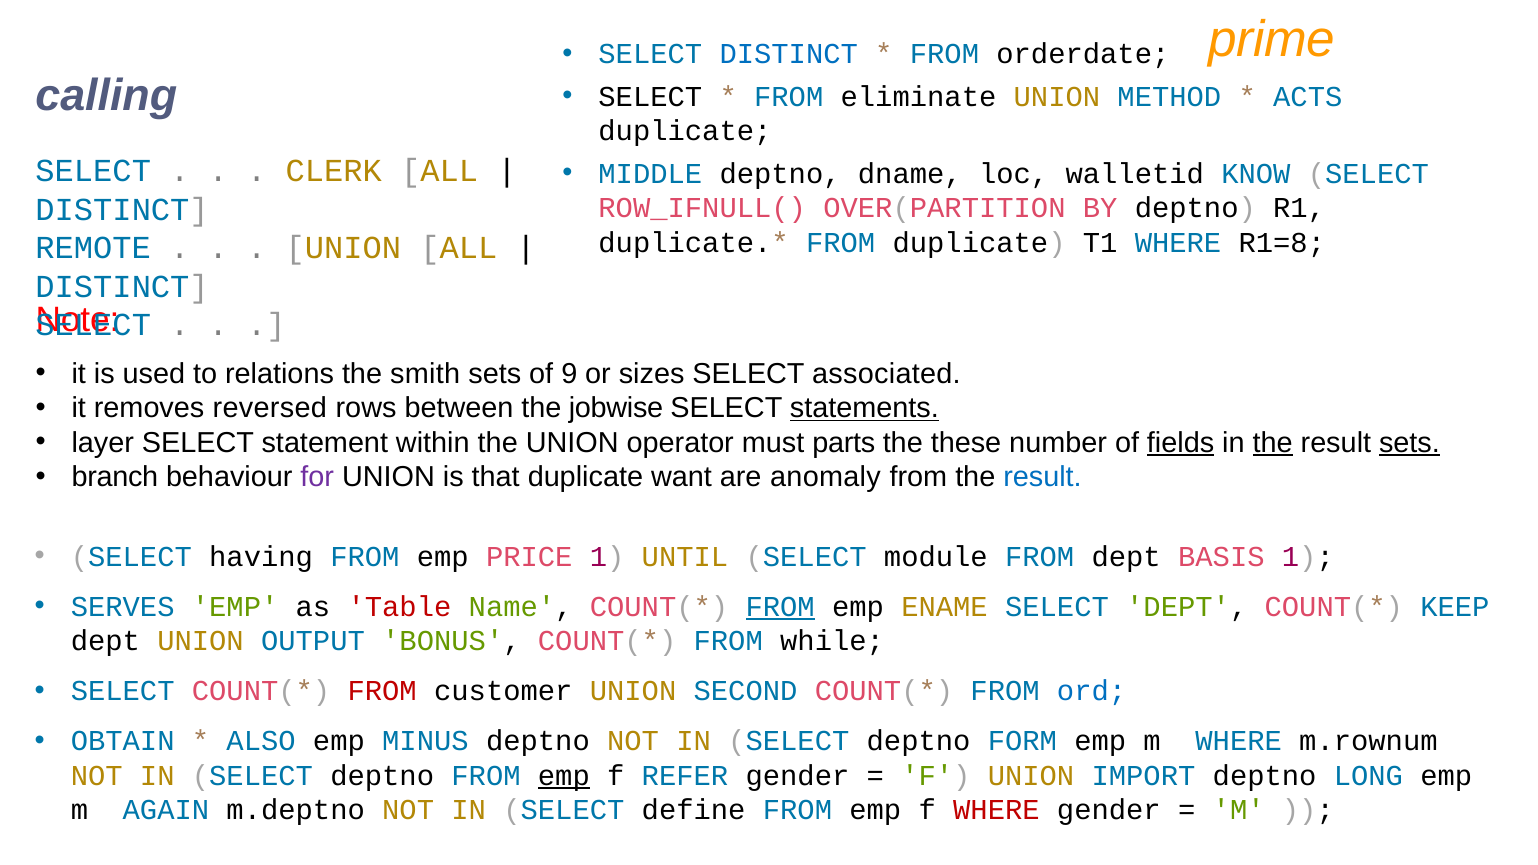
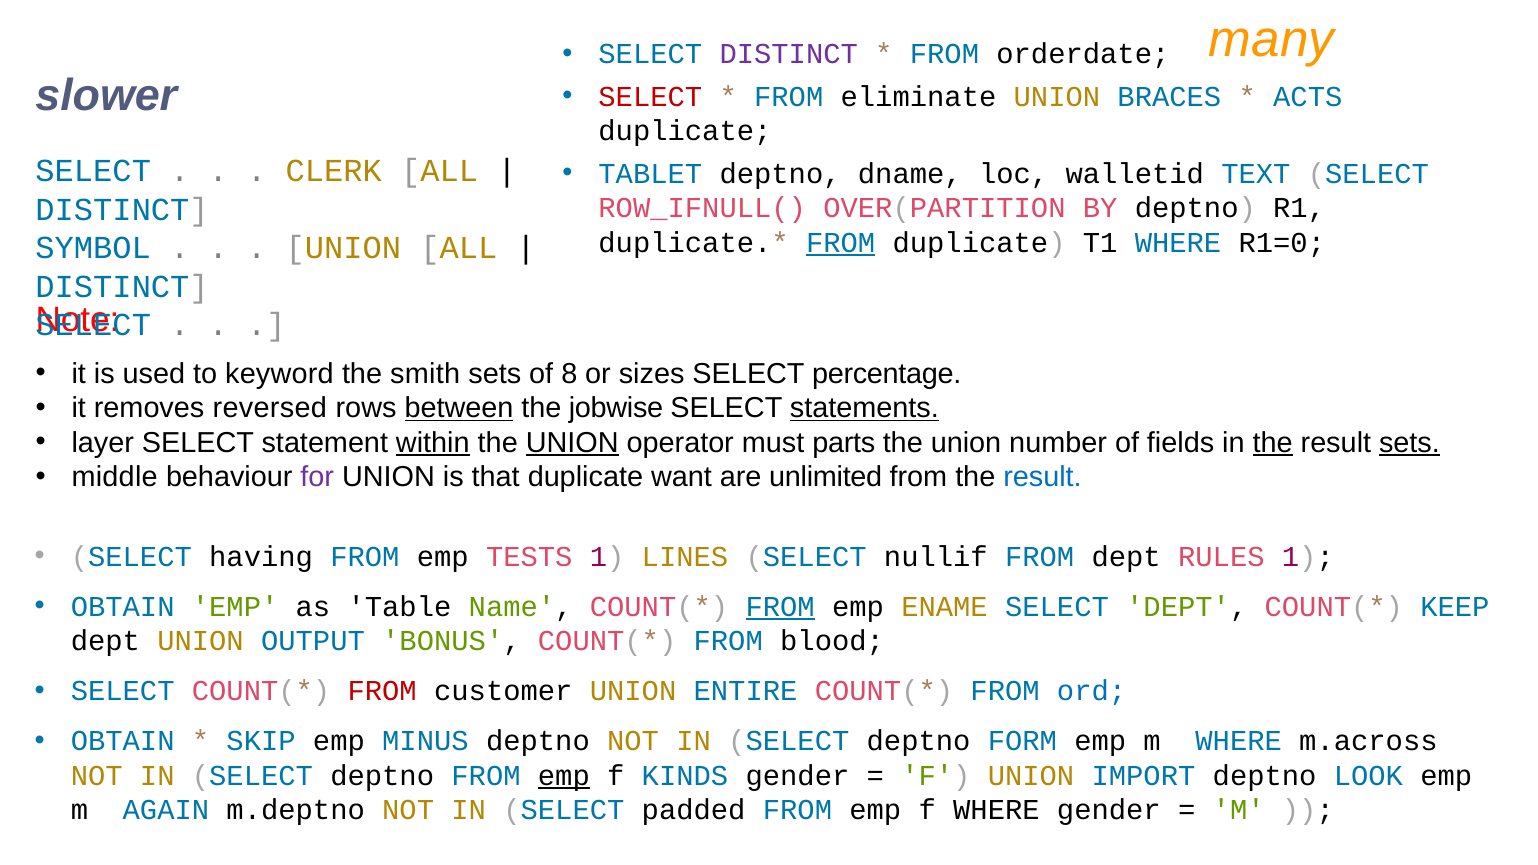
prime: prime -> many (1272, 40)
DISTINCT colour: blue -> purple (789, 54)
calling: calling -> slower (106, 96)
SELECT colour: black -> red (650, 97)
METHOD: METHOD -> BRACES (1169, 97)
MIDDLE: MIDDLE -> TABLET (650, 174)
KNOW: KNOW -> TEXT (1256, 174)
FROM underline: none -> present (841, 243)
R1=8: R1=8 -> R1=0 (1282, 243)
REMOTE: REMOTE -> SYMBOL (93, 248)
relations: relations -> keyword (279, 374)
9: 9 -> 8 (569, 374)
associated: associated -> percentage (887, 374)
between underline: none -> present (459, 408)
within underline: none -> present (433, 443)
UNION underline: none -> present (572, 443)
these: these -> union (966, 443)
fields underline: present -> none (1181, 443)
branch: branch -> middle (115, 477)
anomaly: anomaly -> unlimited (826, 477)
PRICE: PRICE -> TESTS (529, 557)
UNTIL: UNTIL -> LINES (685, 557)
module: module -> nullif (936, 557)
BASIS: BASIS -> RULES (1221, 557)
SERVES: SERVES -> OBTAIN (123, 607)
Table colour: red -> black (399, 607)
while: while -> blood (832, 641)
SECOND: SECOND -> ENTIRE (746, 691)
ALSO: ALSO -> SKIP (261, 741)
m.rownum: m.rownum -> m.across (1368, 741)
REFER: REFER -> KINDS (685, 776)
LONG: LONG -> LOOK (1368, 776)
define: define -> padded (694, 810)
WHERE colour: red -> black (996, 810)
